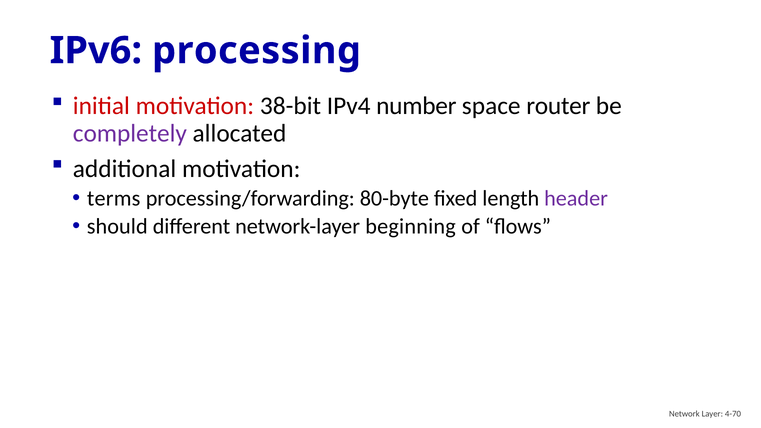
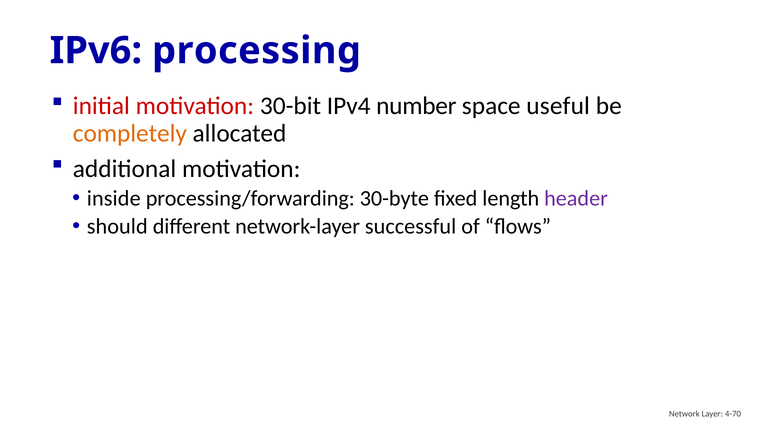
38-bit: 38-bit -> 30-bit (291, 106)
router: router -> useful (558, 106)
completely colour: purple -> orange (130, 133)
terms: terms -> inside (114, 198)
80-byte: 80-byte -> 30-byte (394, 198)
beginning: beginning -> successful (411, 226)
